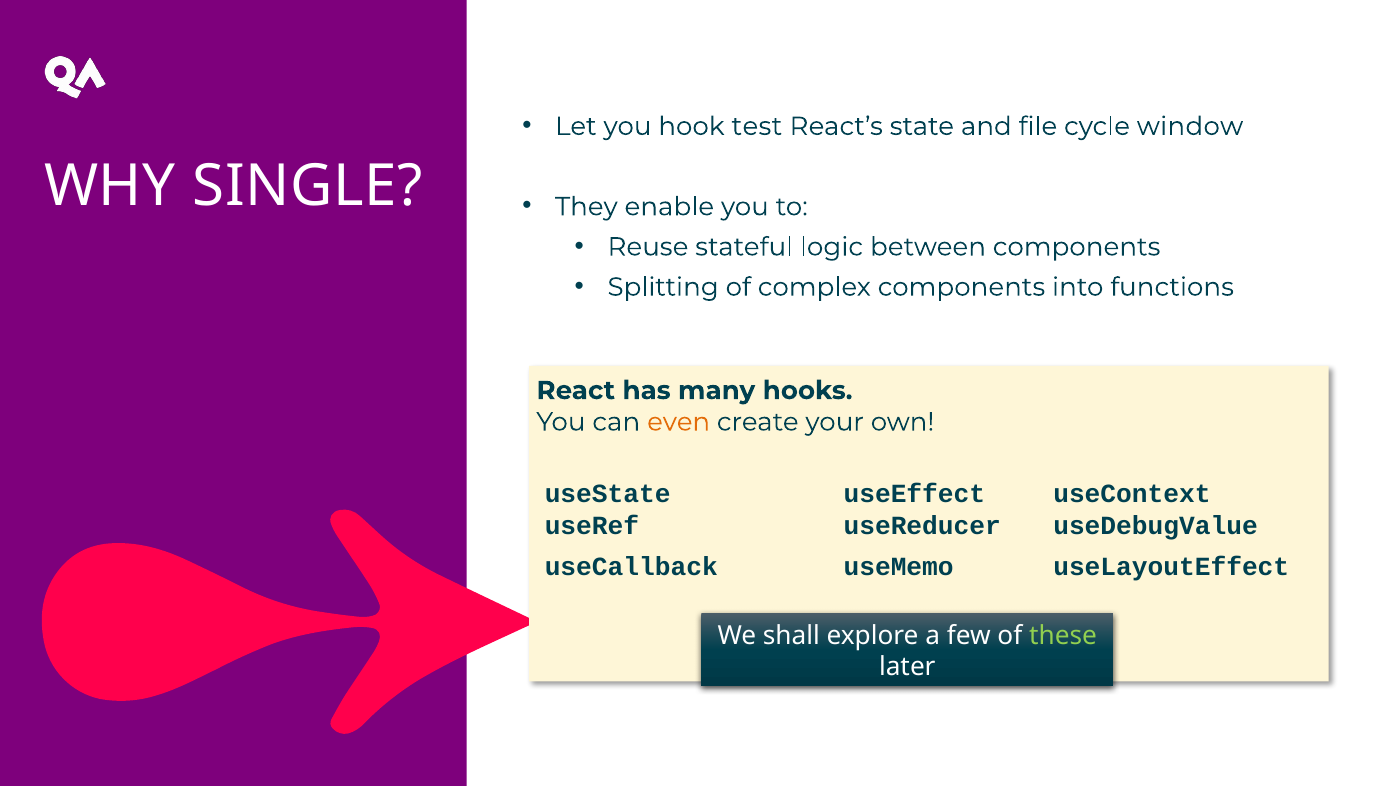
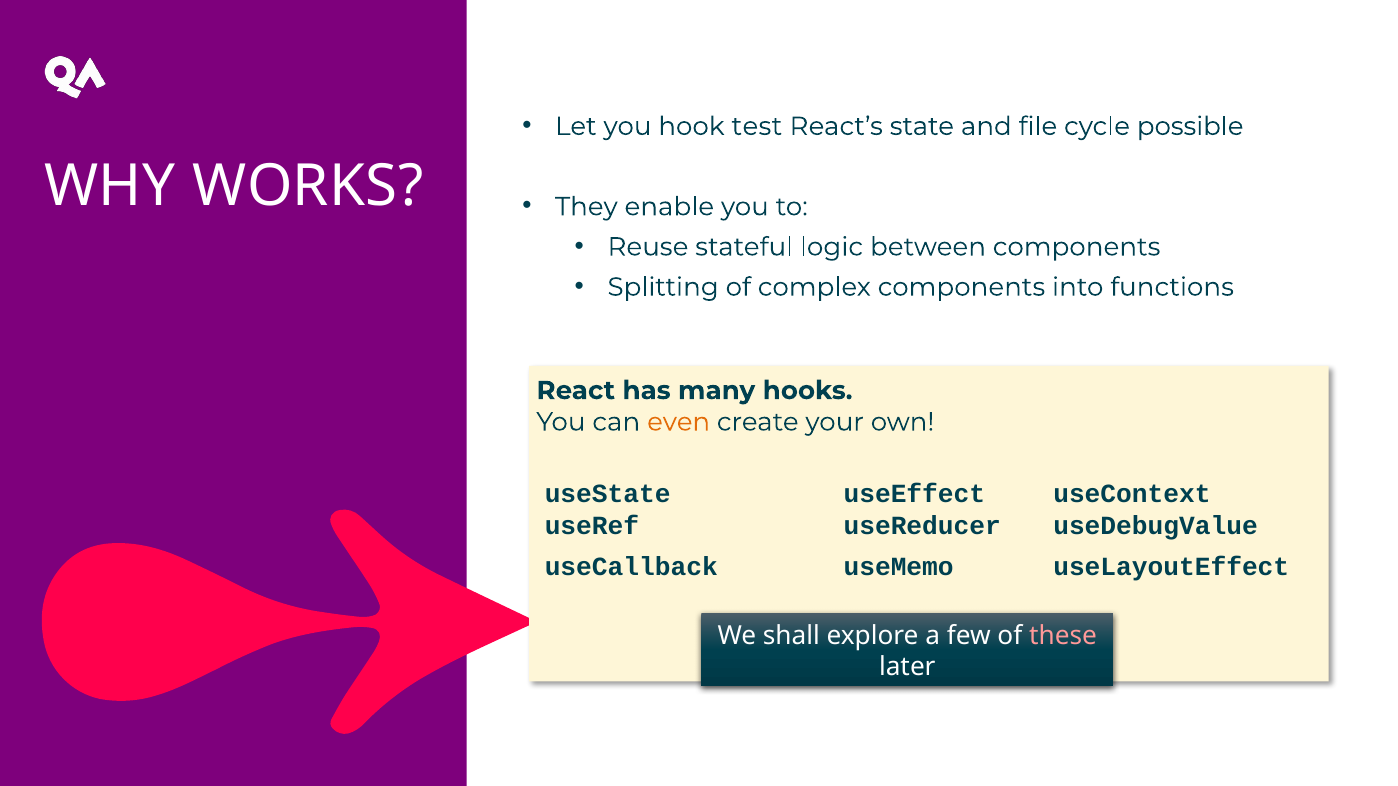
window: window -> possible (1190, 126)
SINGLE: SINGLE -> WORKS (308, 186)
these colour: light green -> pink (1063, 636)
